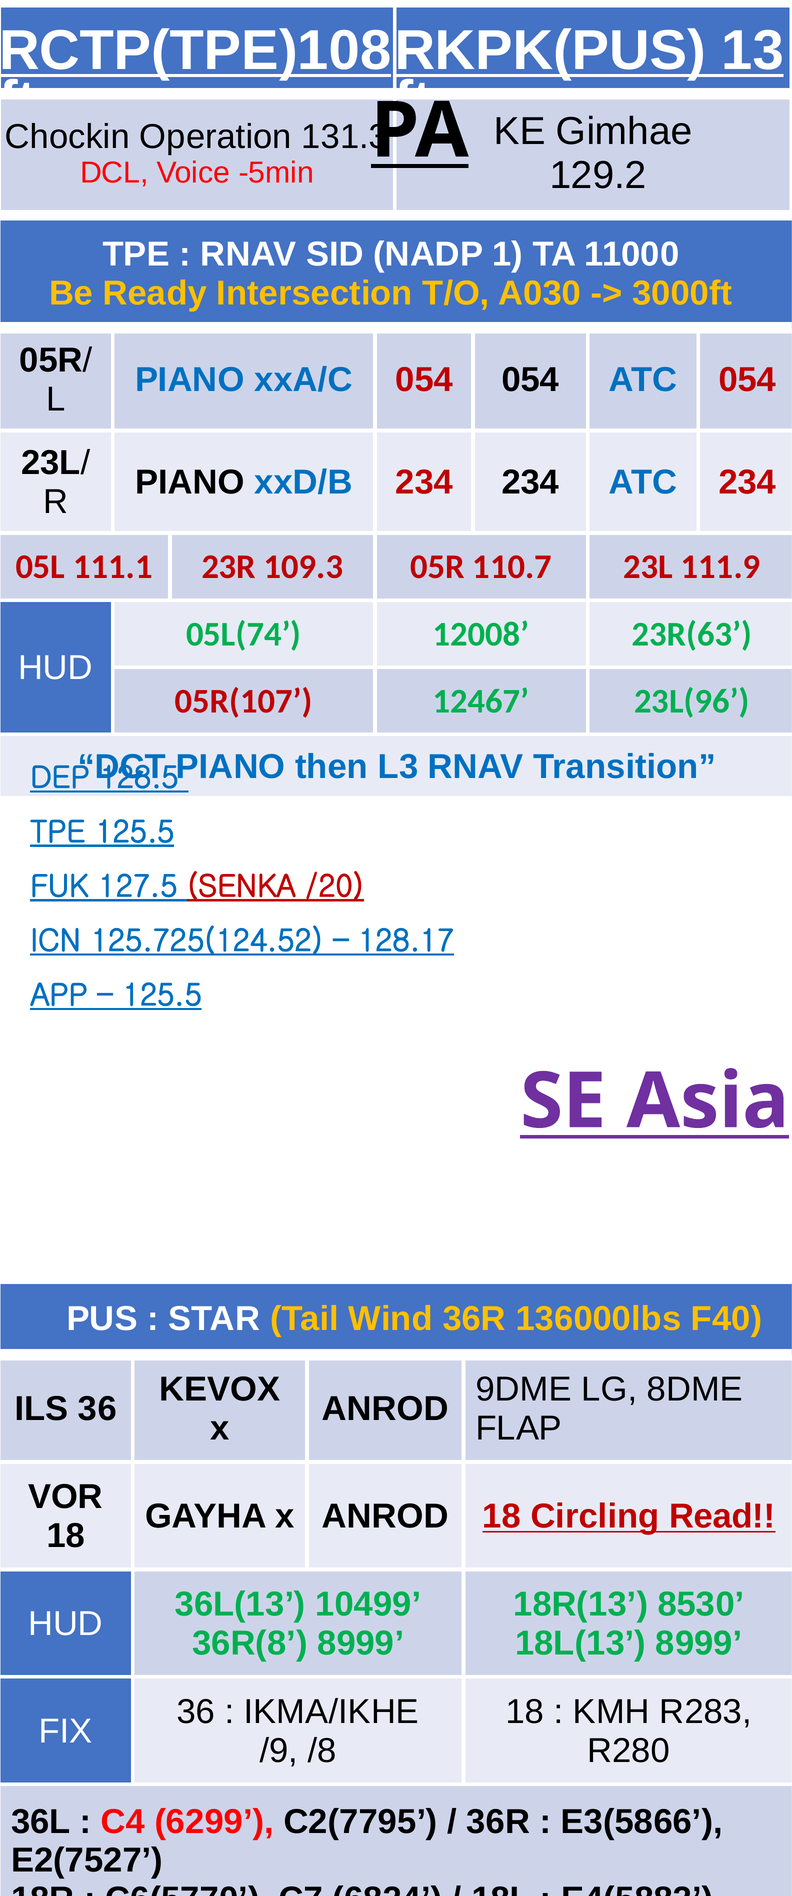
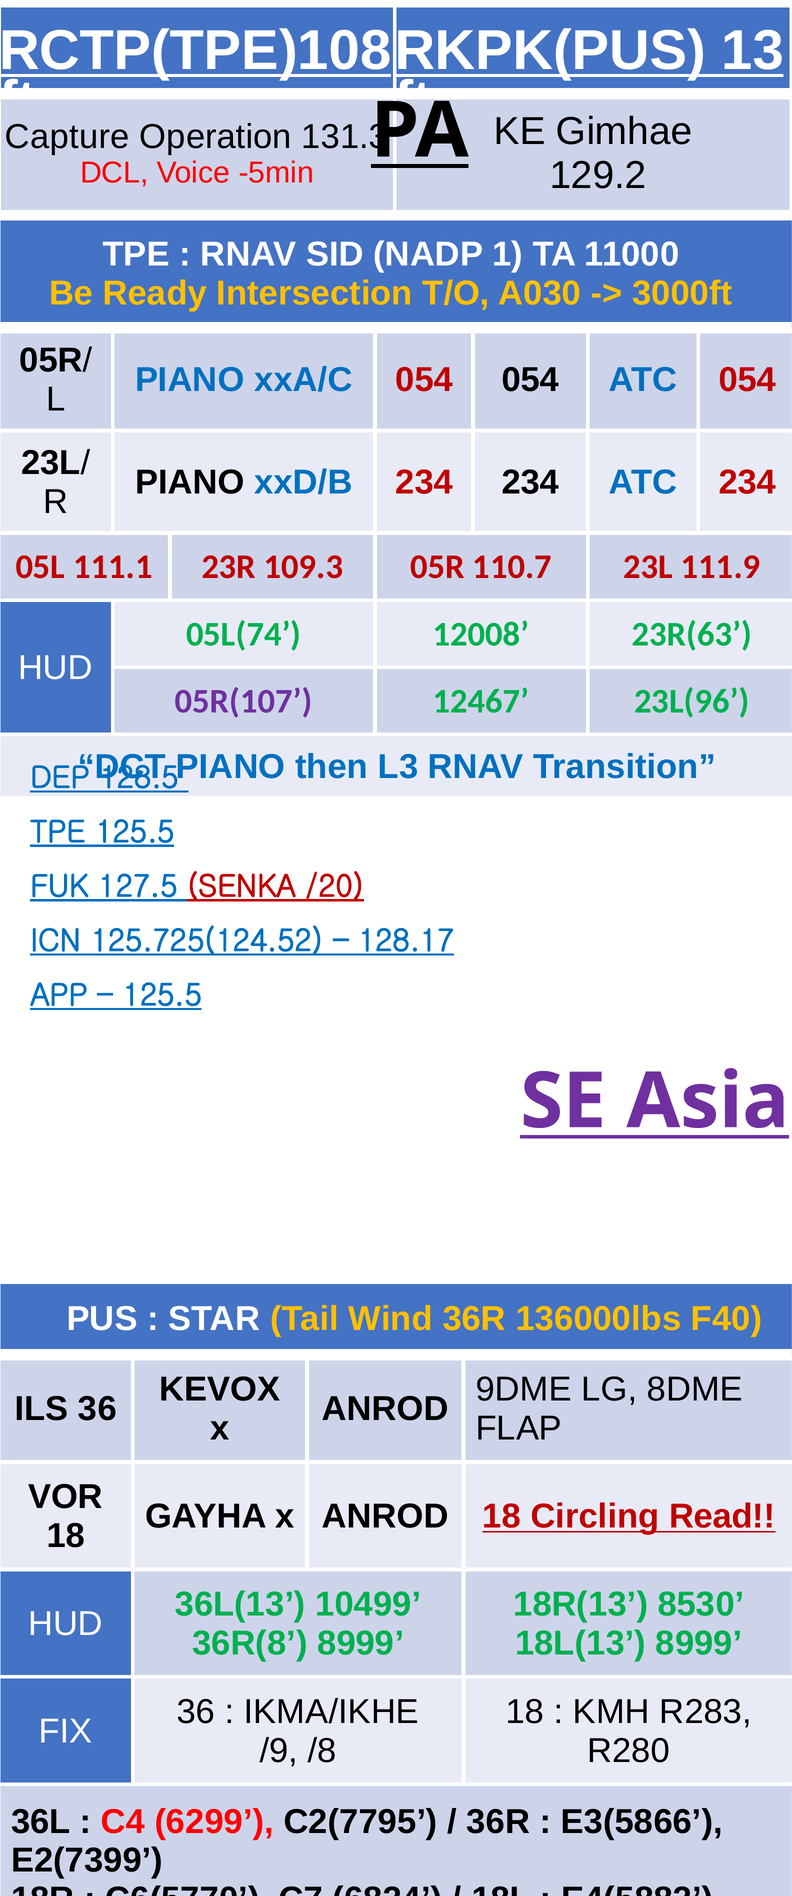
Chockin: Chockin -> Capture (67, 137)
05R(107 colour: red -> purple (244, 701)
E2(7527: E2(7527 -> E2(7399 (87, 1860)
